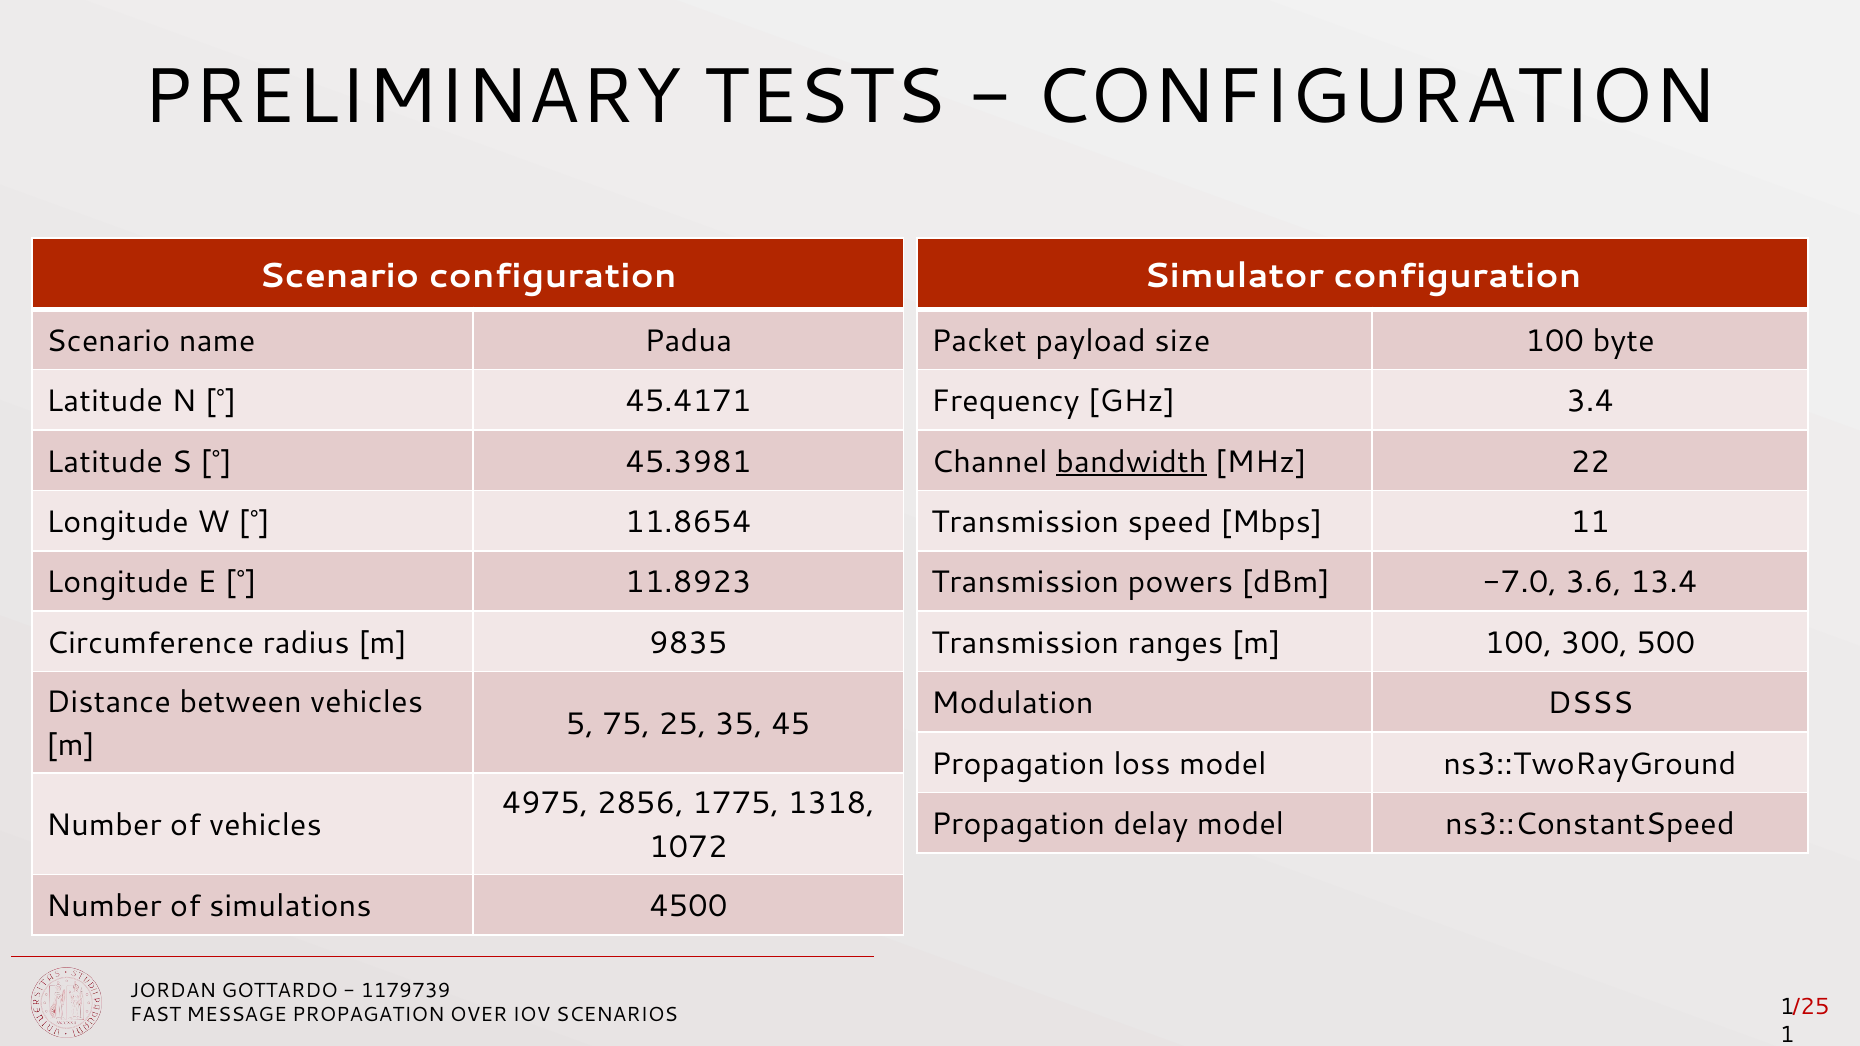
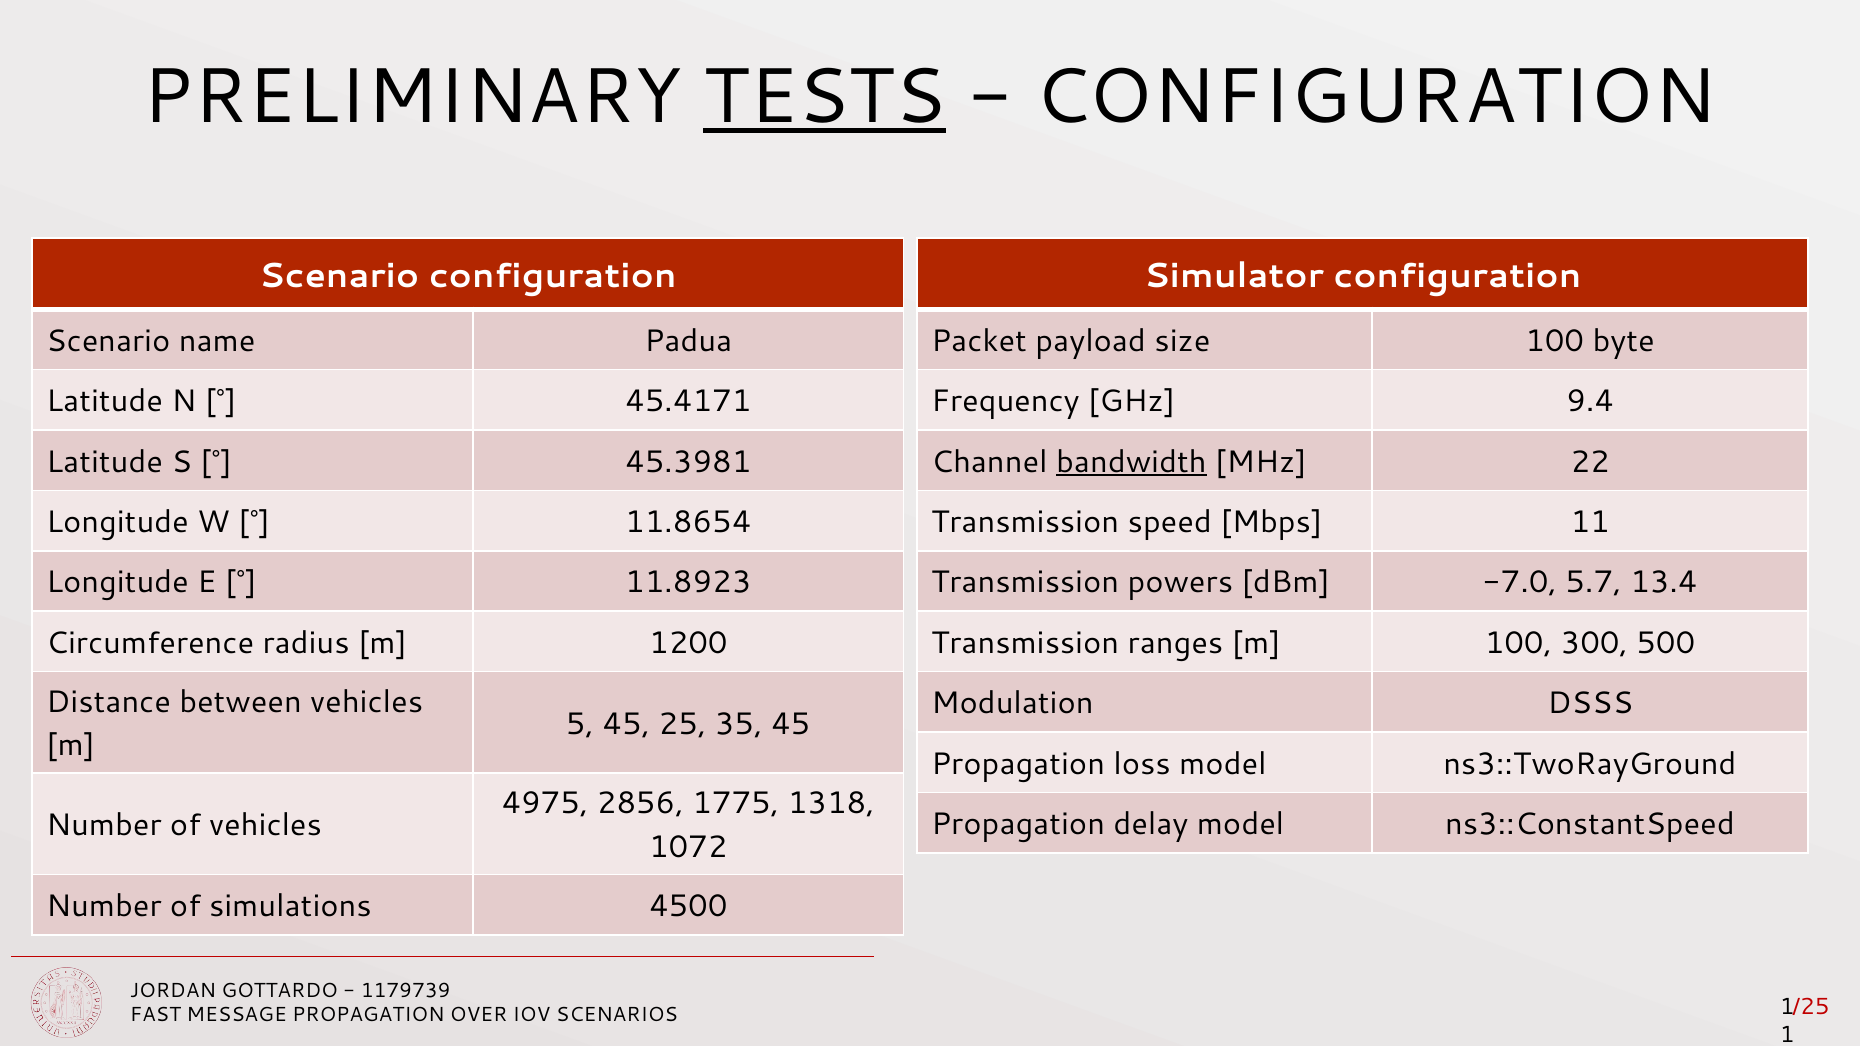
TESTS underline: none -> present (825, 97)
3.4: 3.4 -> 9.4 (1590, 402)
3.6: 3.6 -> 5.7 (1594, 583)
9835: 9835 -> 1200 (688, 643)
5 75: 75 -> 45 (626, 724)
